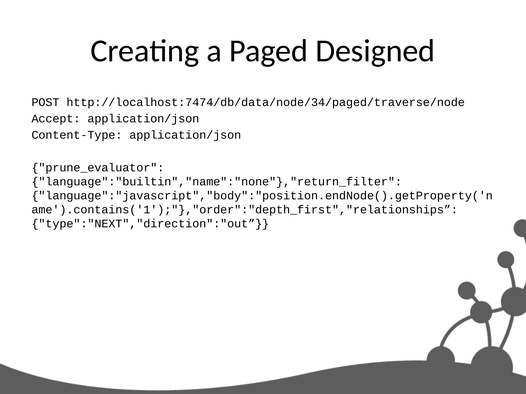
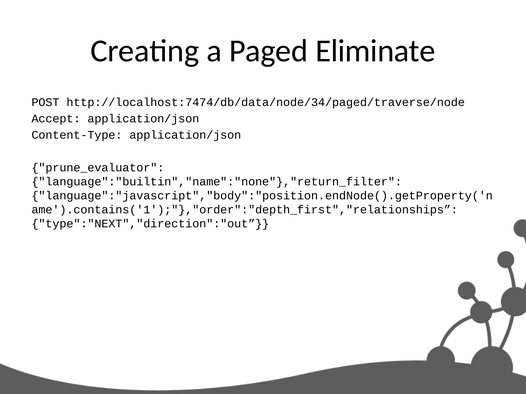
Designed: Designed -> Eliminate (375, 51)
